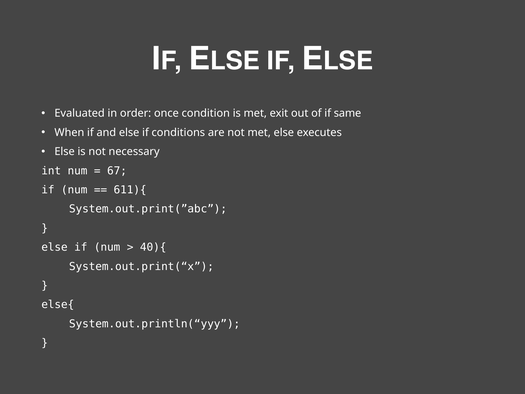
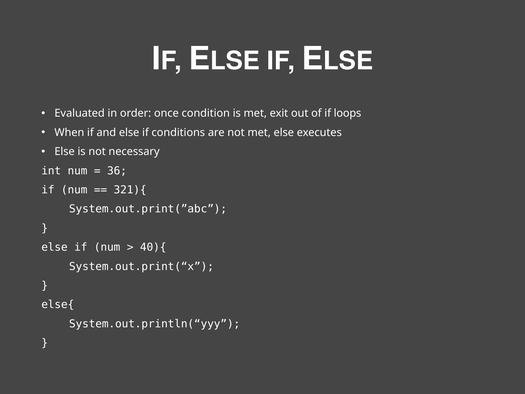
same: same -> loops (348, 113)
67: 67 -> 36 (117, 171)
611){: 611){ -> 321){ (130, 190)
